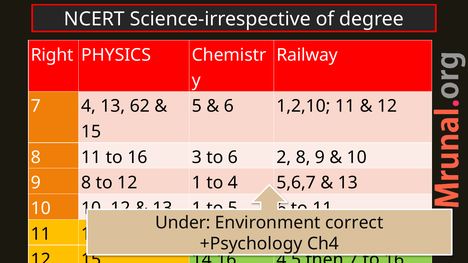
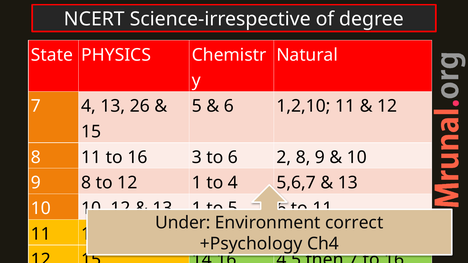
Right: Right -> State (52, 55)
Railway: Railway -> Natural (307, 55)
62: 62 -> 26 (140, 106)
